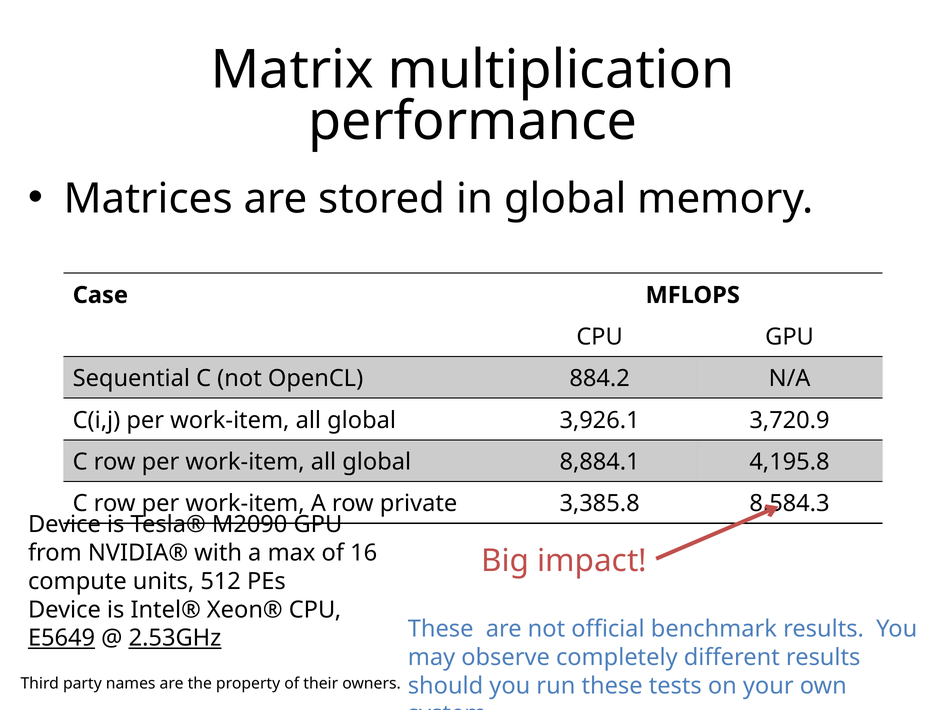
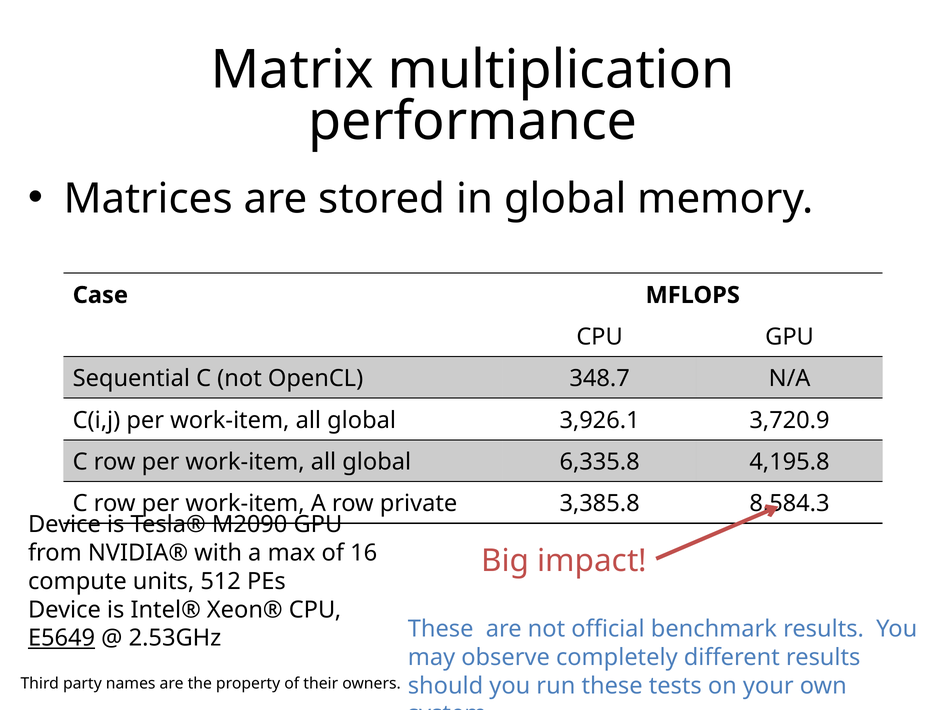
884.2: 884.2 -> 348.7 (600, 378)
8,884.1: 8,884.1 -> 6,335.8 (600, 462)
2.53GHz underline: present -> none (175, 638)
